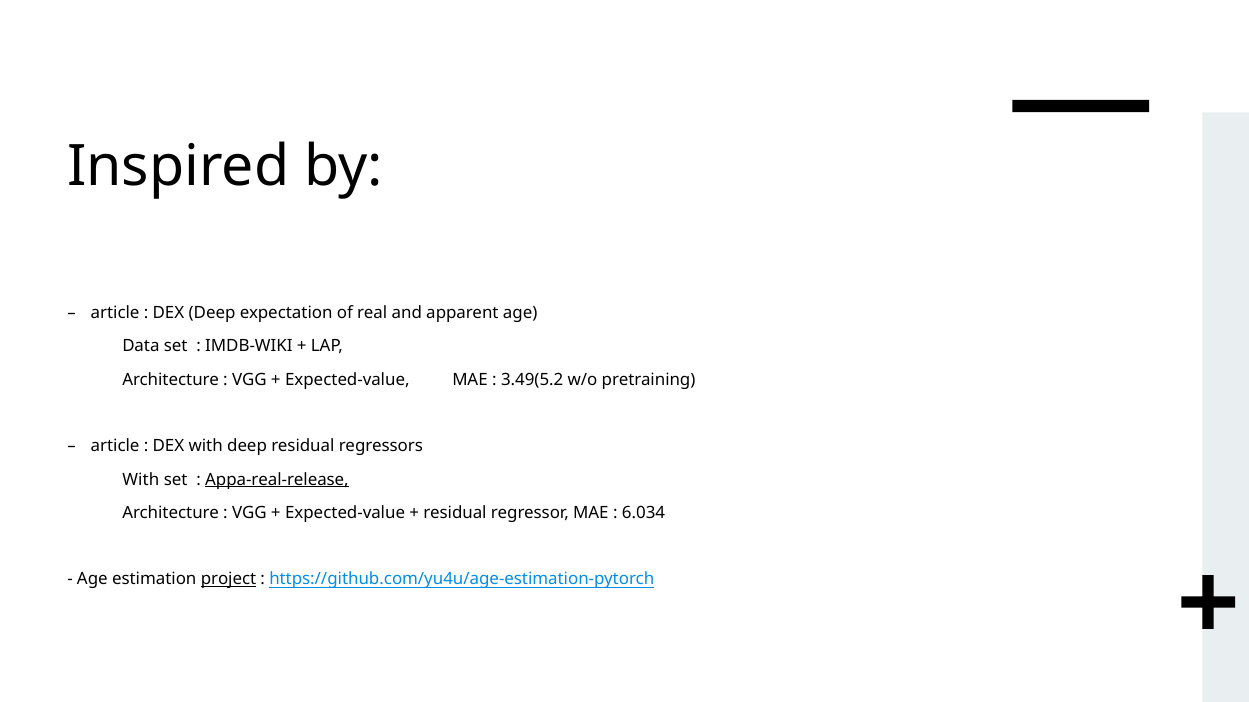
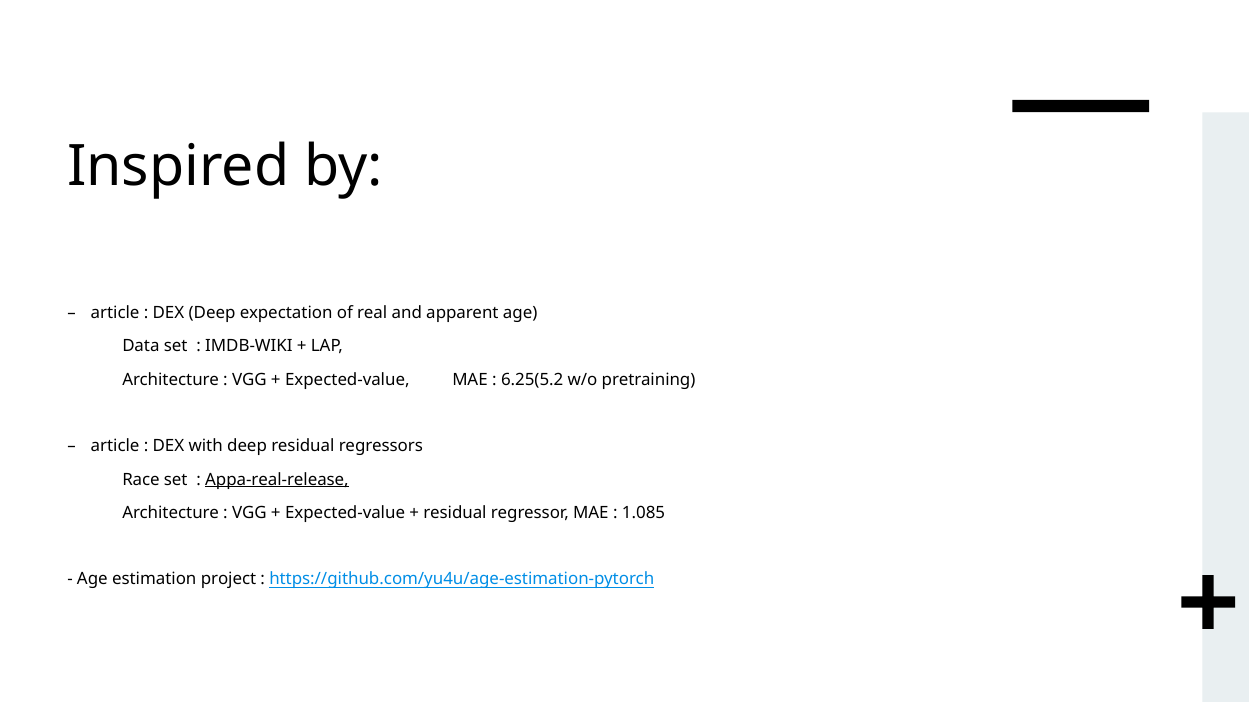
3.49(5.2: 3.49(5.2 -> 6.25(5.2 (532, 380)
With: With -> Race (141, 480)
6.034: 6.034 -> 1.085 (644, 513)
project underline: present -> none (228, 580)
